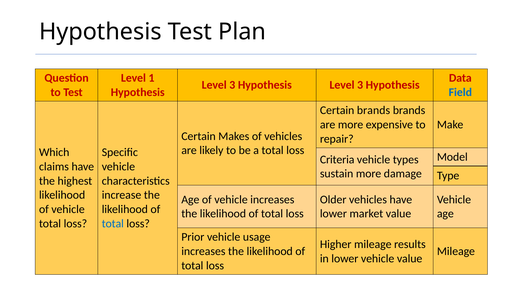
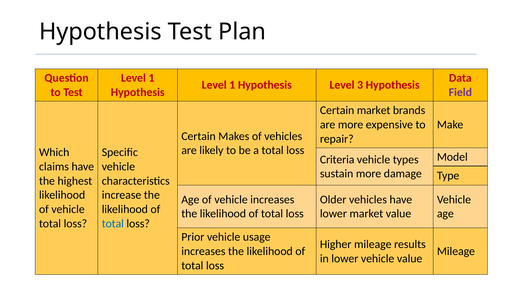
3: 3 -> 1 (232, 85)
Field colour: blue -> purple (460, 92)
Certain brands: brands -> market (374, 110)
